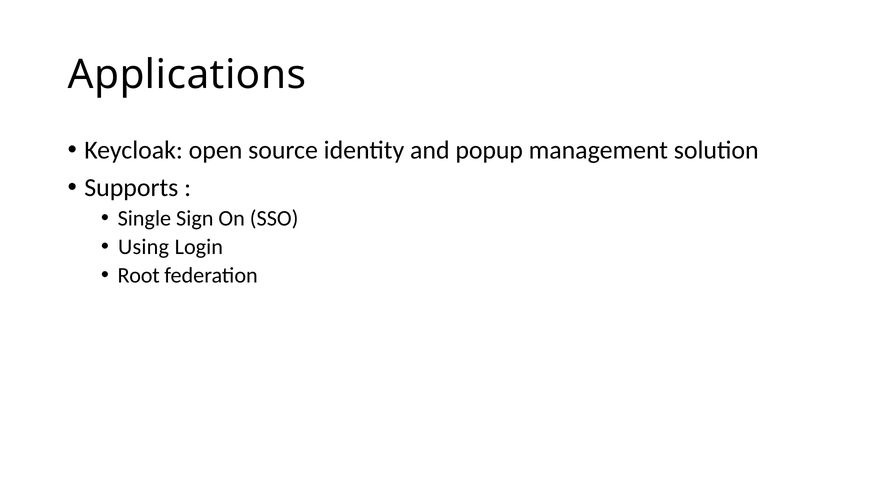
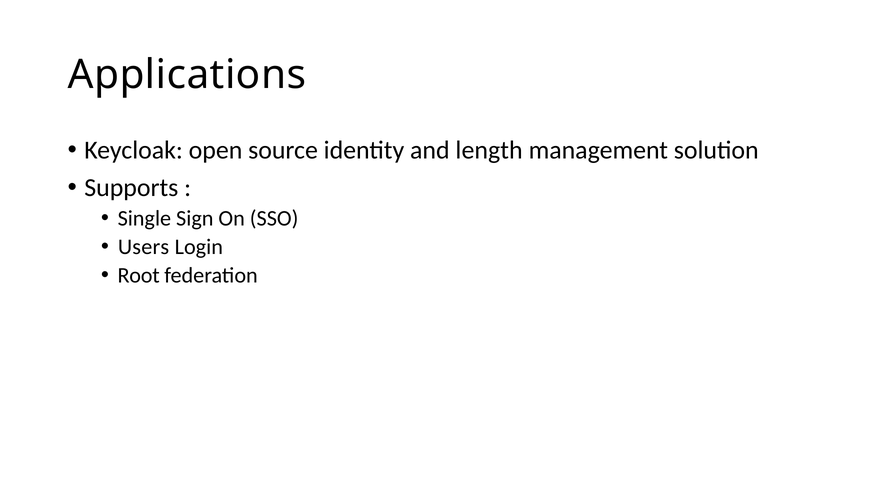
popup: popup -> length (489, 150)
Using: Using -> Users (144, 247)
